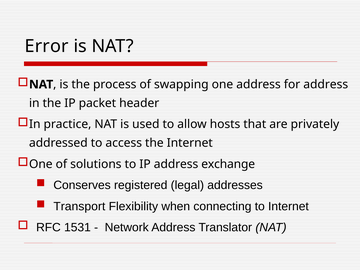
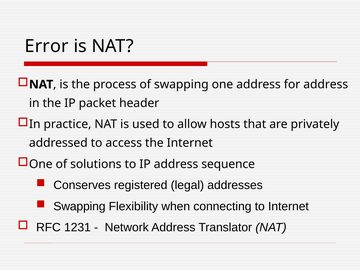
exchange: exchange -> sequence (228, 164)
Transport: Transport -> Swapping (79, 206)
1531: 1531 -> 1231 (77, 227)
